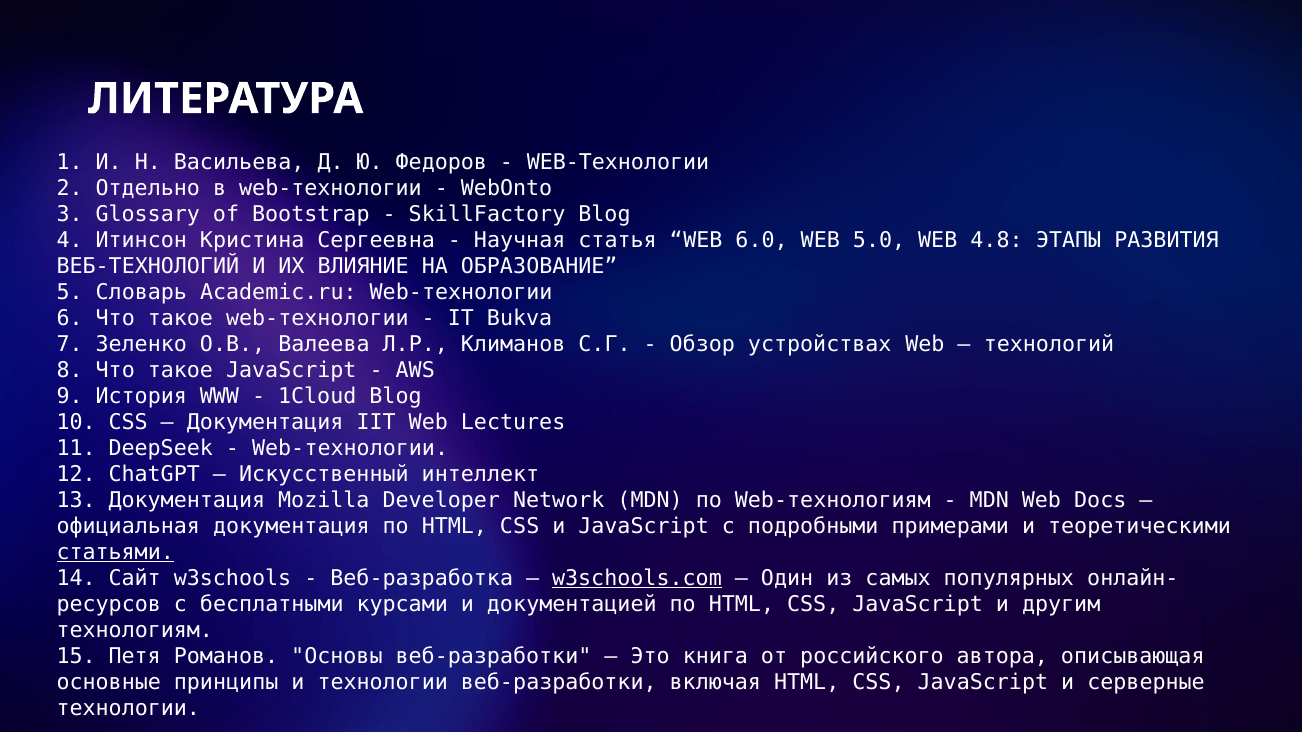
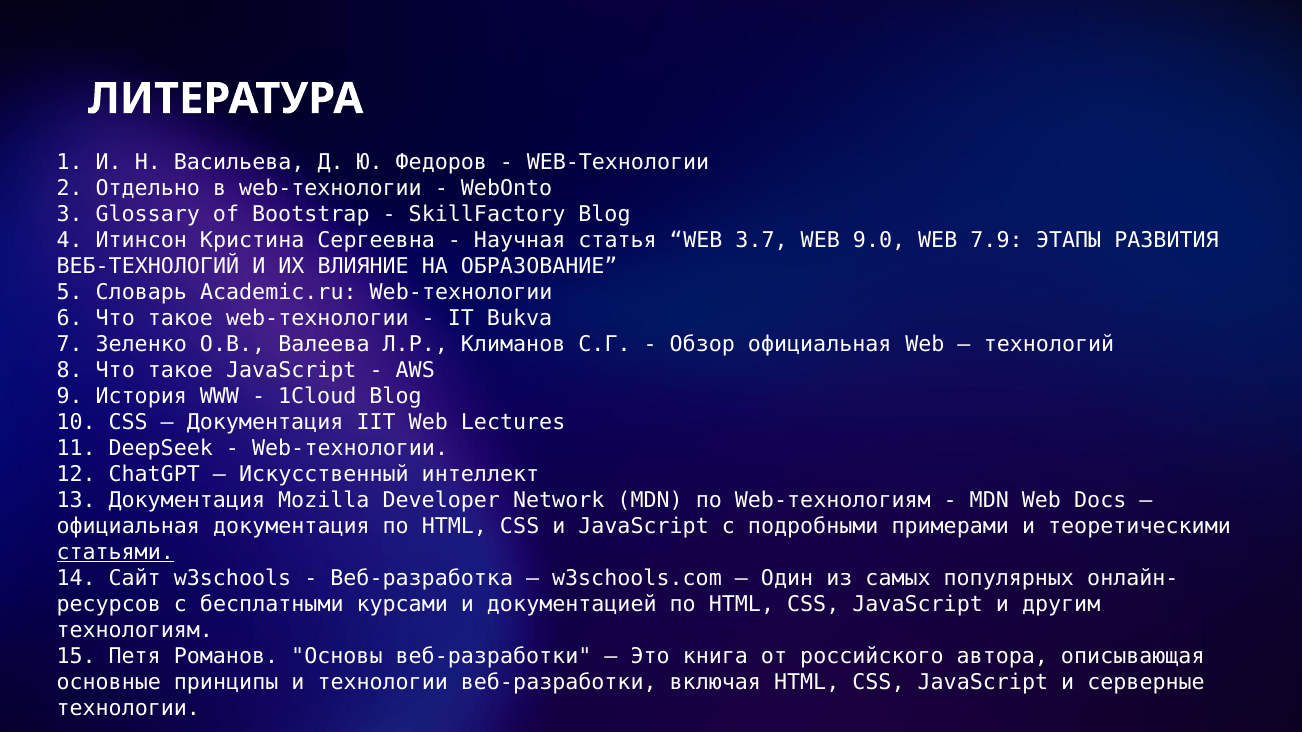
6.0: 6.0 -> 3.7 (762, 240)
5.0: 5.0 -> 9.0 (879, 240)
4.8: 4.8 -> 7.9 (997, 240)
Обзор устройствах: устройствах -> официальная (820, 344)
w3schools.com underline: present -> none (637, 579)
